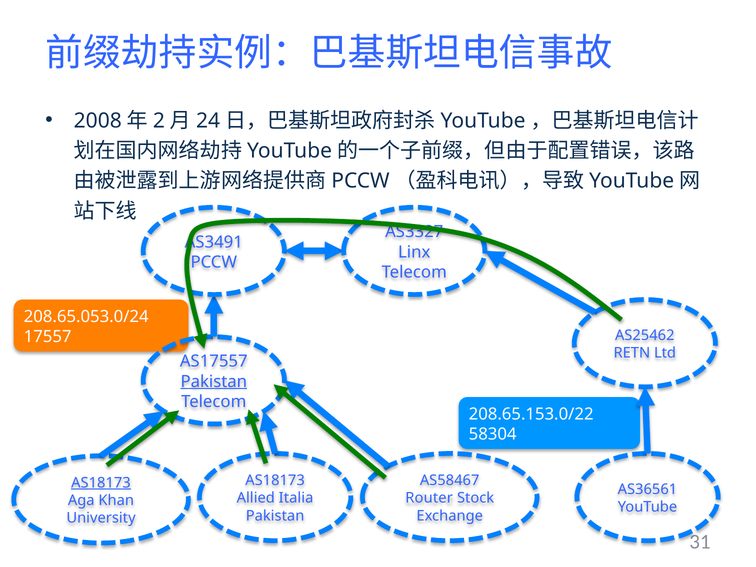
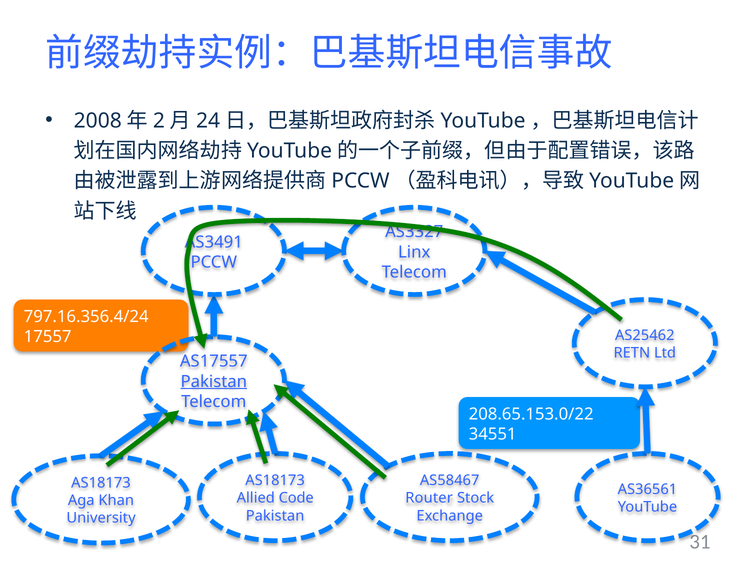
208.65.053.0/24: 208.65.053.0/24 -> 797.16.356.4/24 (86, 317)
58304: 58304 -> 34551 (493, 434)
AS18173 underline: present -> none (101, 483)
Italia: Italia -> Code (296, 498)
